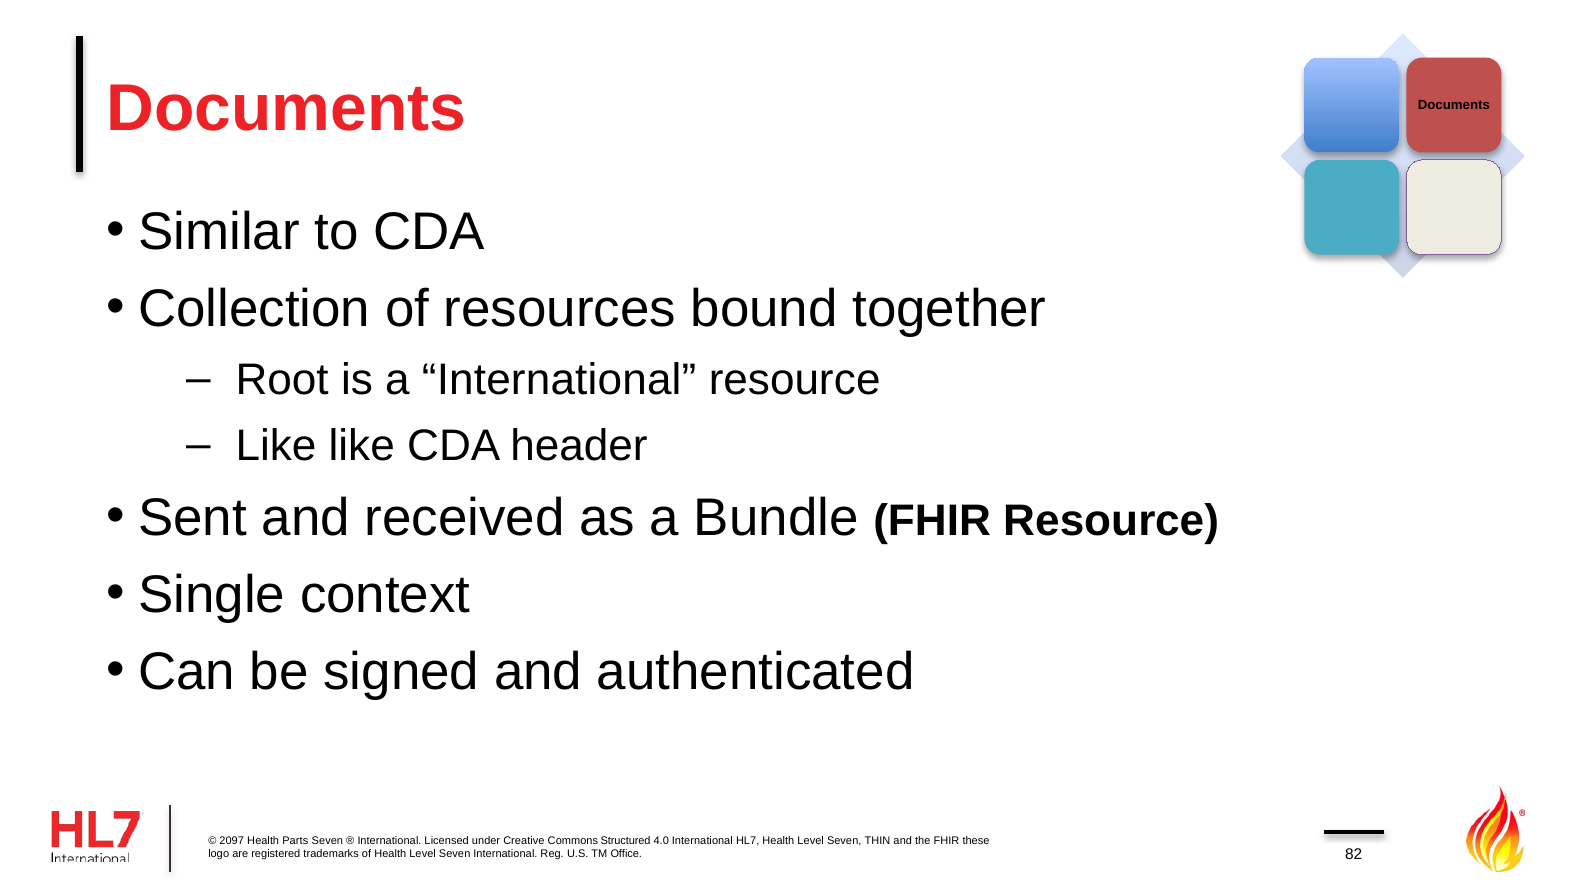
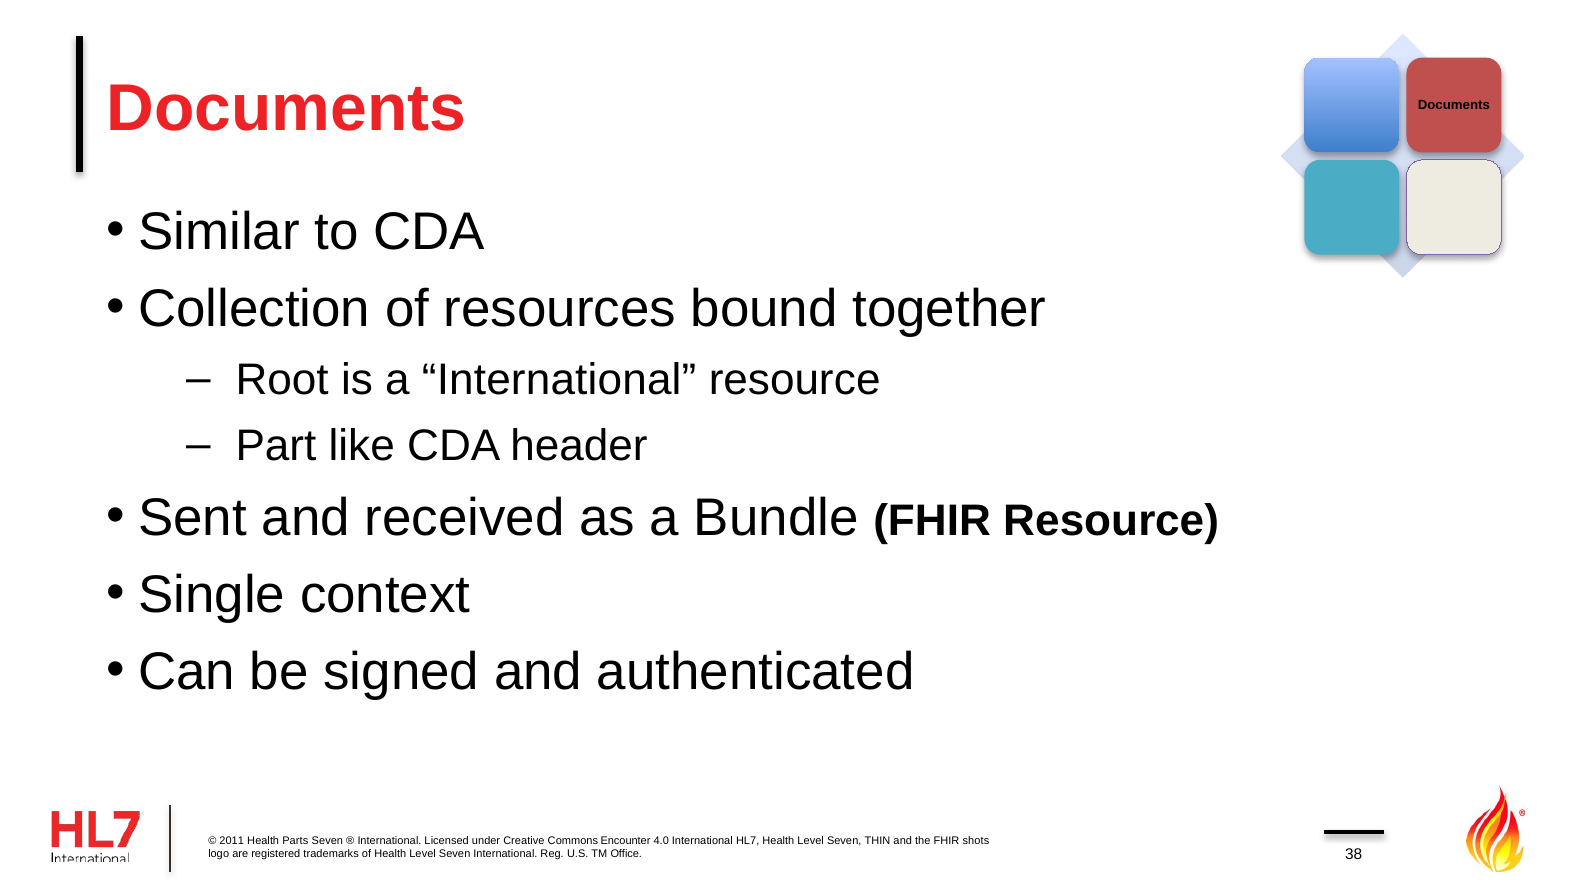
Like: Like -> Part (276, 446)
2097: 2097 -> 2011 (232, 840)
Structured: Structured -> Encounter (626, 840)
these: these -> shots (976, 840)
82: 82 -> 38 (1354, 854)
